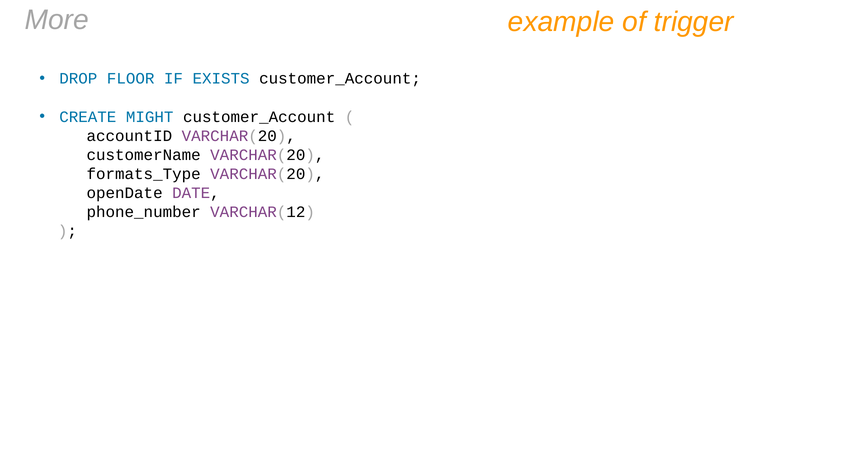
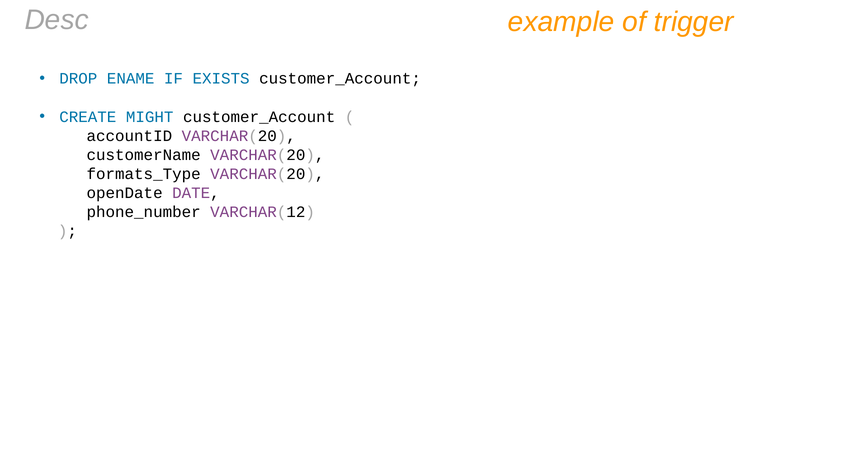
More: More -> Desc (57, 20)
FLOOR: FLOOR -> ENAME (131, 79)
